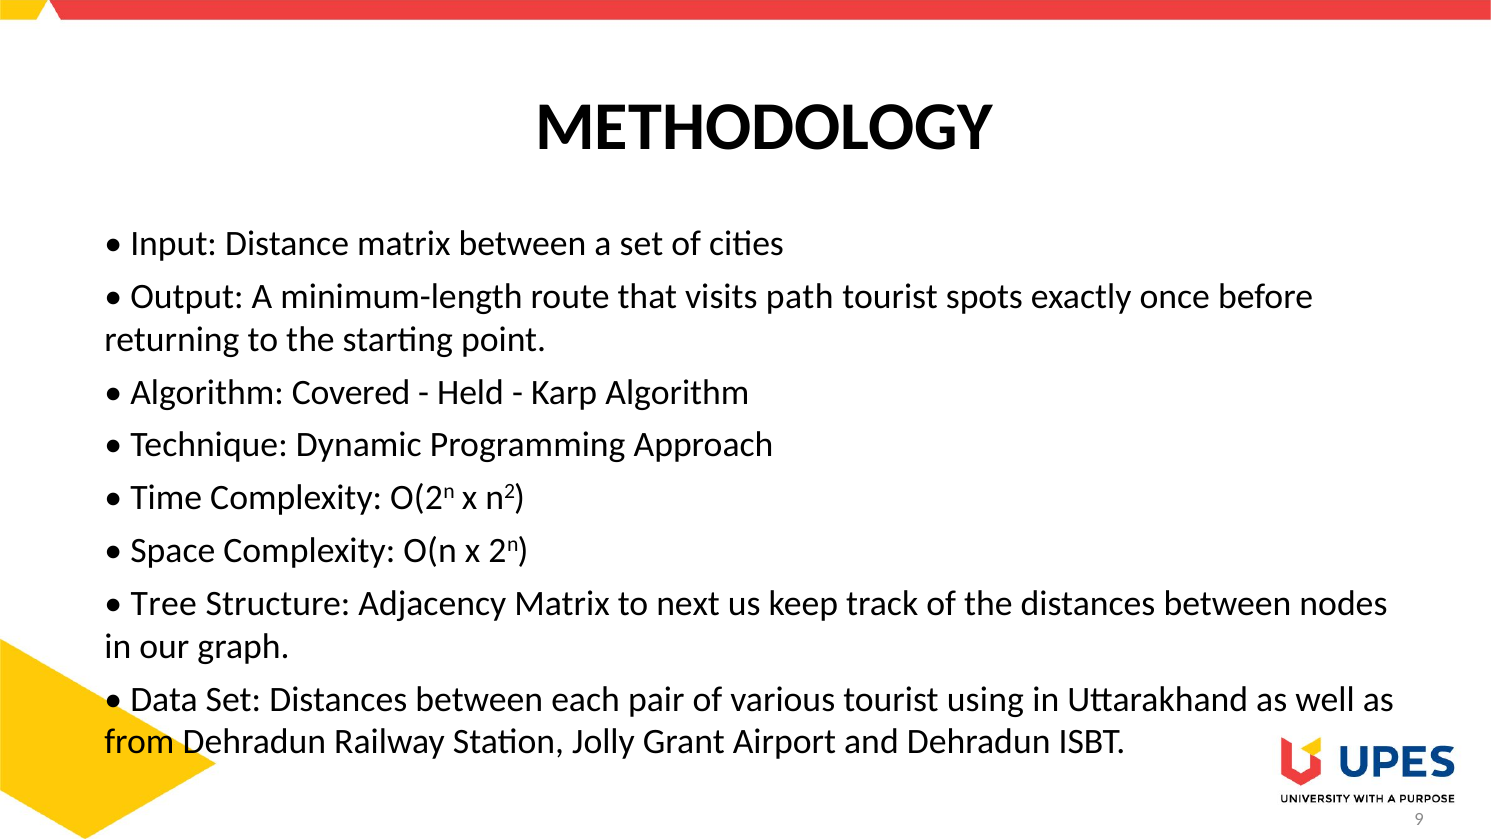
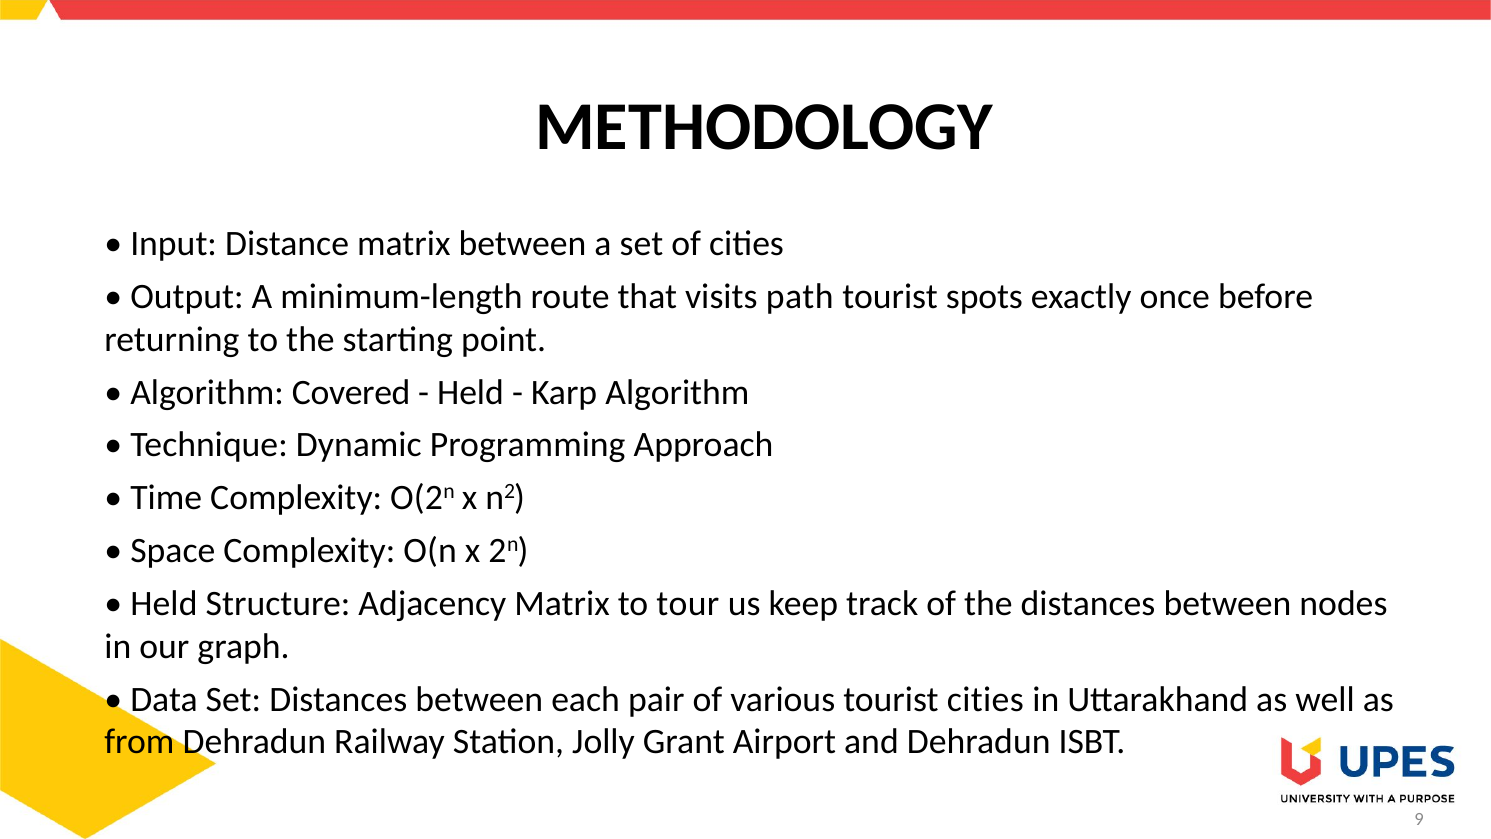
Tree: Tree -> Held (164, 603)
next: next -> tour (688, 603)
tourist using: using -> cities (985, 699)
